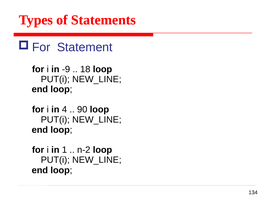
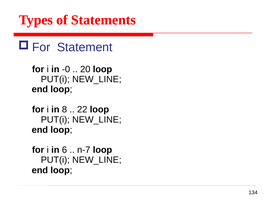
-9: -9 -> -0 (66, 69)
18: 18 -> 20 (85, 69)
4: 4 -> 8 (64, 109)
90: 90 -> 22 (82, 109)
1: 1 -> 6 (64, 150)
n-2: n-2 -> n-7 (84, 150)
